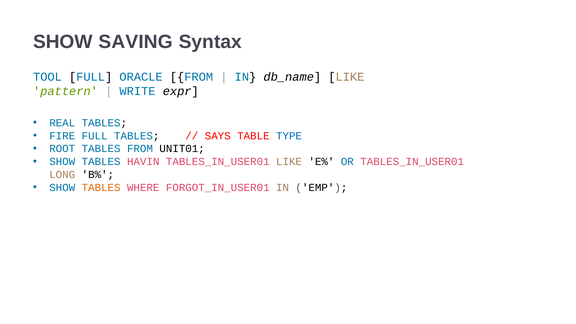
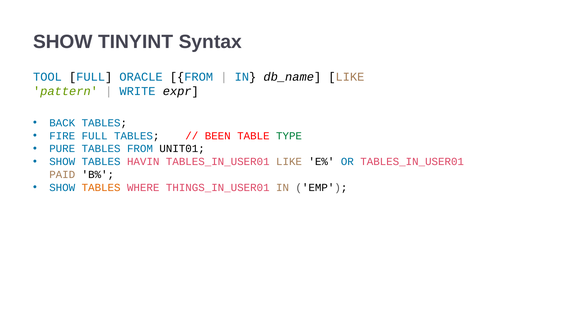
SAVING: SAVING -> TINYINT (136, 42)
REAL: REAL -> BACK (62, 123)
SAYS: SAYS -> BEEN (218, 136)
TYPE colour: blue -> green (289, 136)
ROOT: ROOT -> PURE (62, 149)
LONG: LONG -> PAID (62, 175)
FORGOT_IN_USER01: FORGOT_IN_USER01 -> THINGS_IN_USER01 (218, 188)
